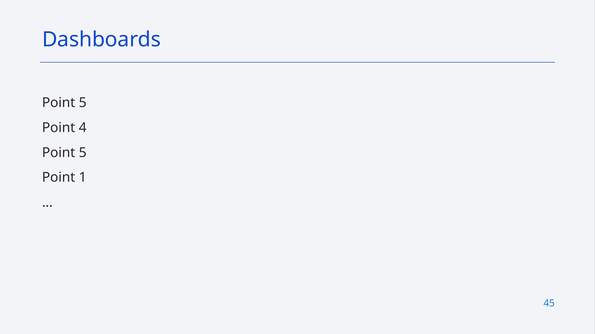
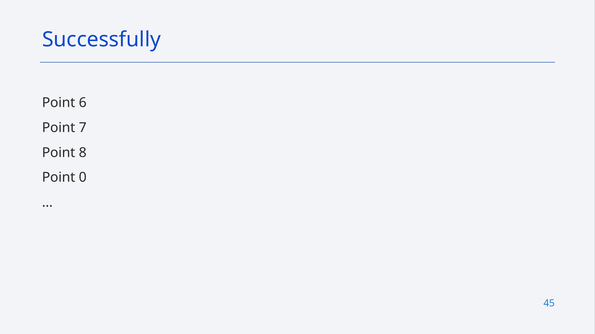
Dashboards: Dashboards -> Successfully (101, 40)
5: 5 -> 6 (83, 103)
4: 4 -> 7 (83, 128)
5: 5 -> 8 (83, 153)
1: 1 -> 0 (83, 178)
